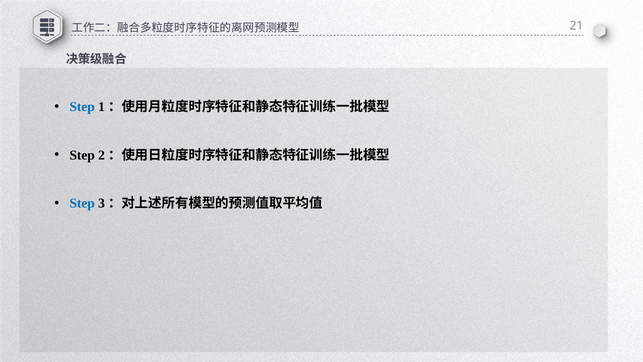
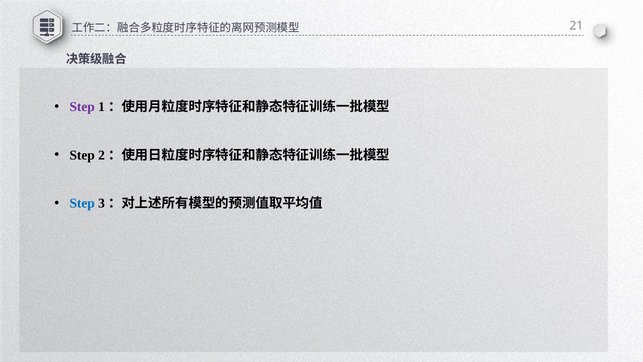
Step colour: blue -> purple (82, 107)
